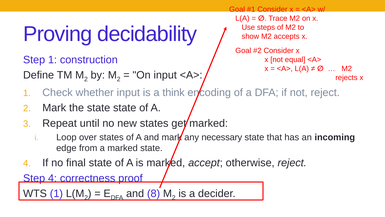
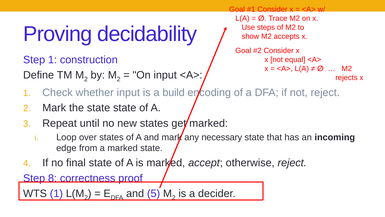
think: think -> build (174, 92)
Step 4: 4 -> 8 (53, 178)
8: 8 -> 5 (154, 193)
